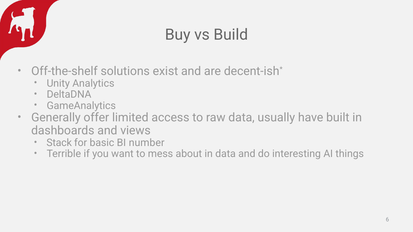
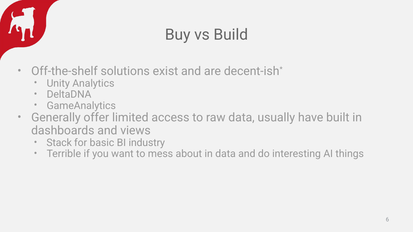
number: number -> industry (147, 143)
